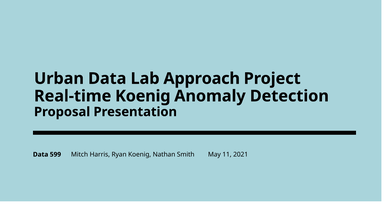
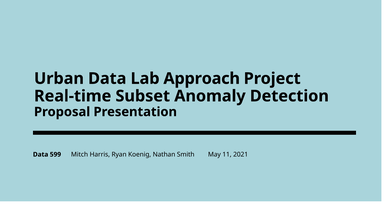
Real-time Koenig: Koenig -> Subset (143, 96)
